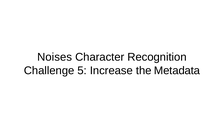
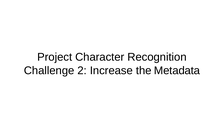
Noises: Noises -> Project (55, 57)
5: 5 -> 2 (82, 70)
